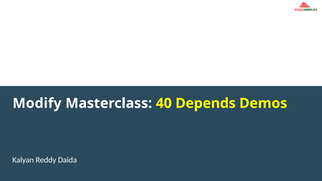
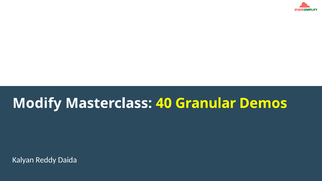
Depends: Depends -> Granular (206, 103)
